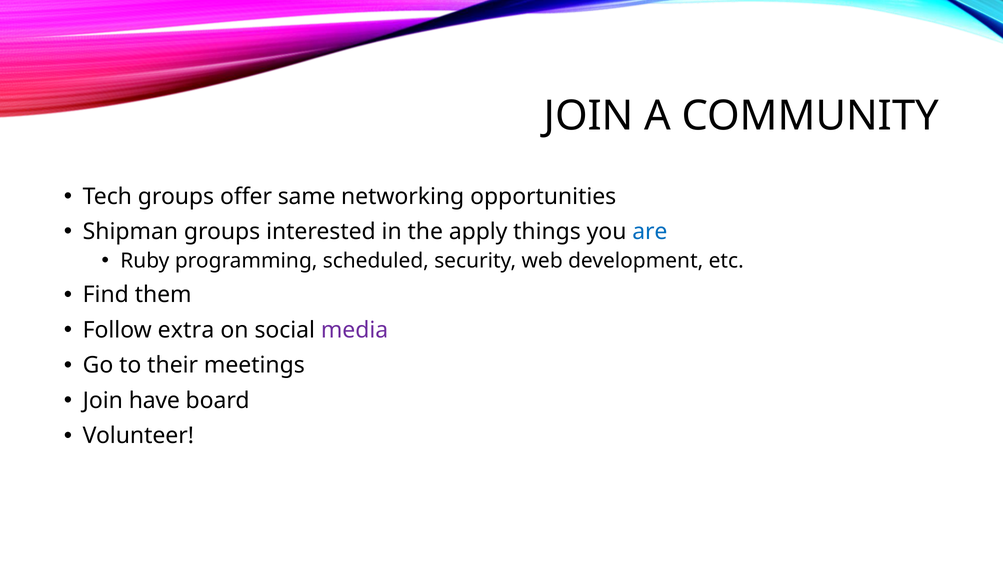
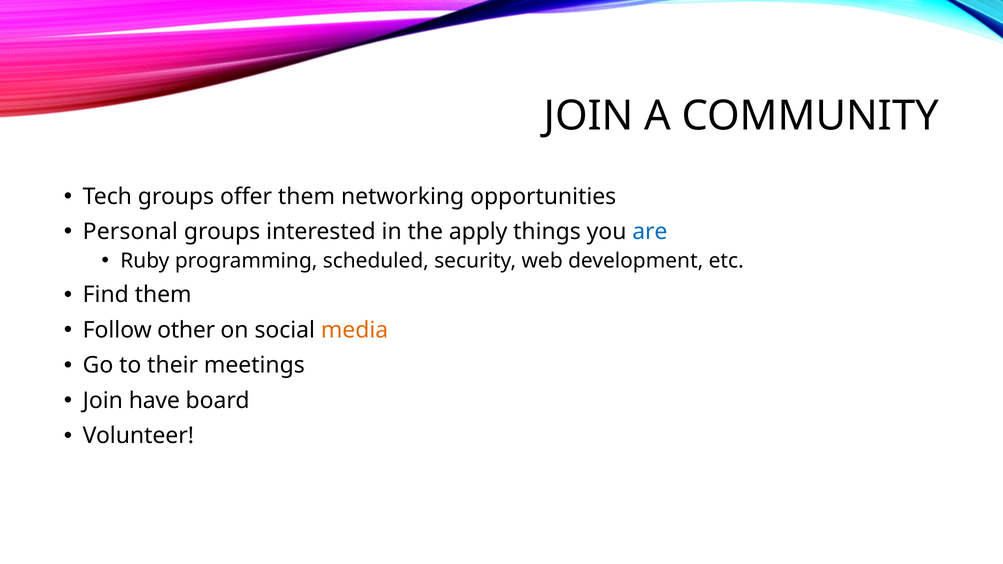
offer same: same -> them (307, 197)
Shipman: Shipman -> Personal (130, 232)
extra: extra -> other (186, 330)
media colour: purple -> orange (355, 330)
